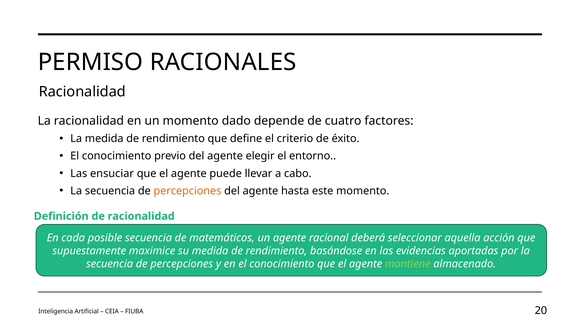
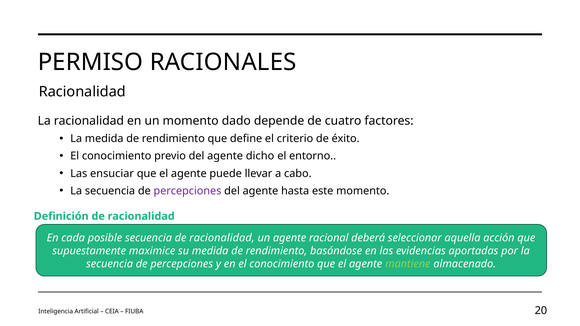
elegir: elegir -> dicho (260, 156)
percepciones colour: orange -> purple (187, 191)
secuencia de matemáticos: matemáticos -> racionalidad (222, 238)
